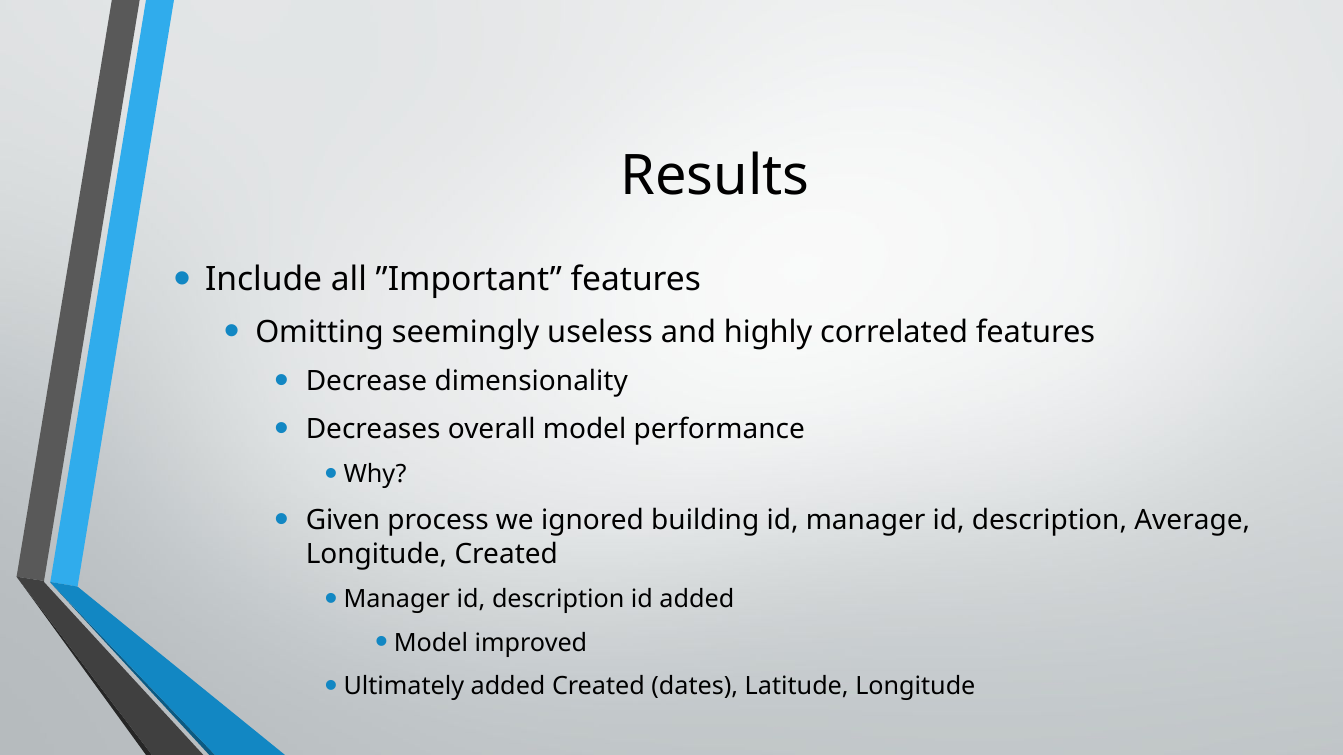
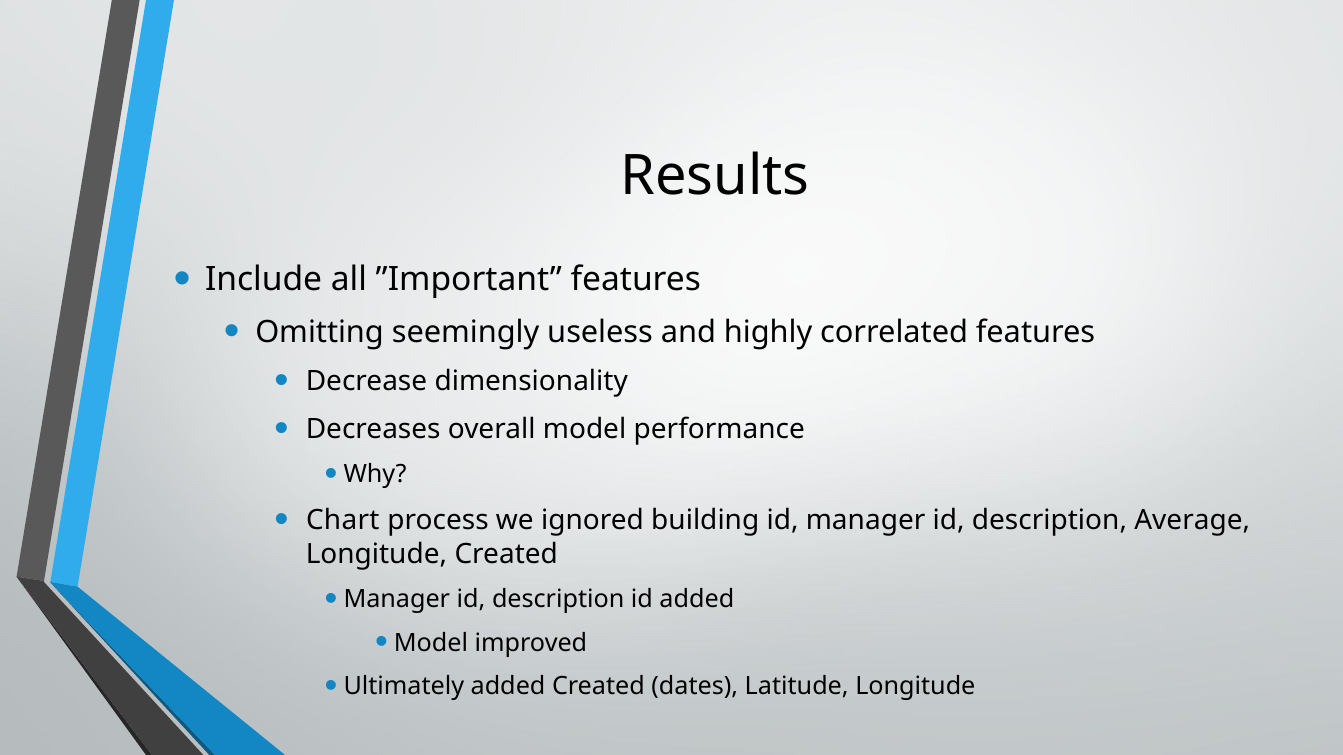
Given: Given -> Chart (343, 521)
